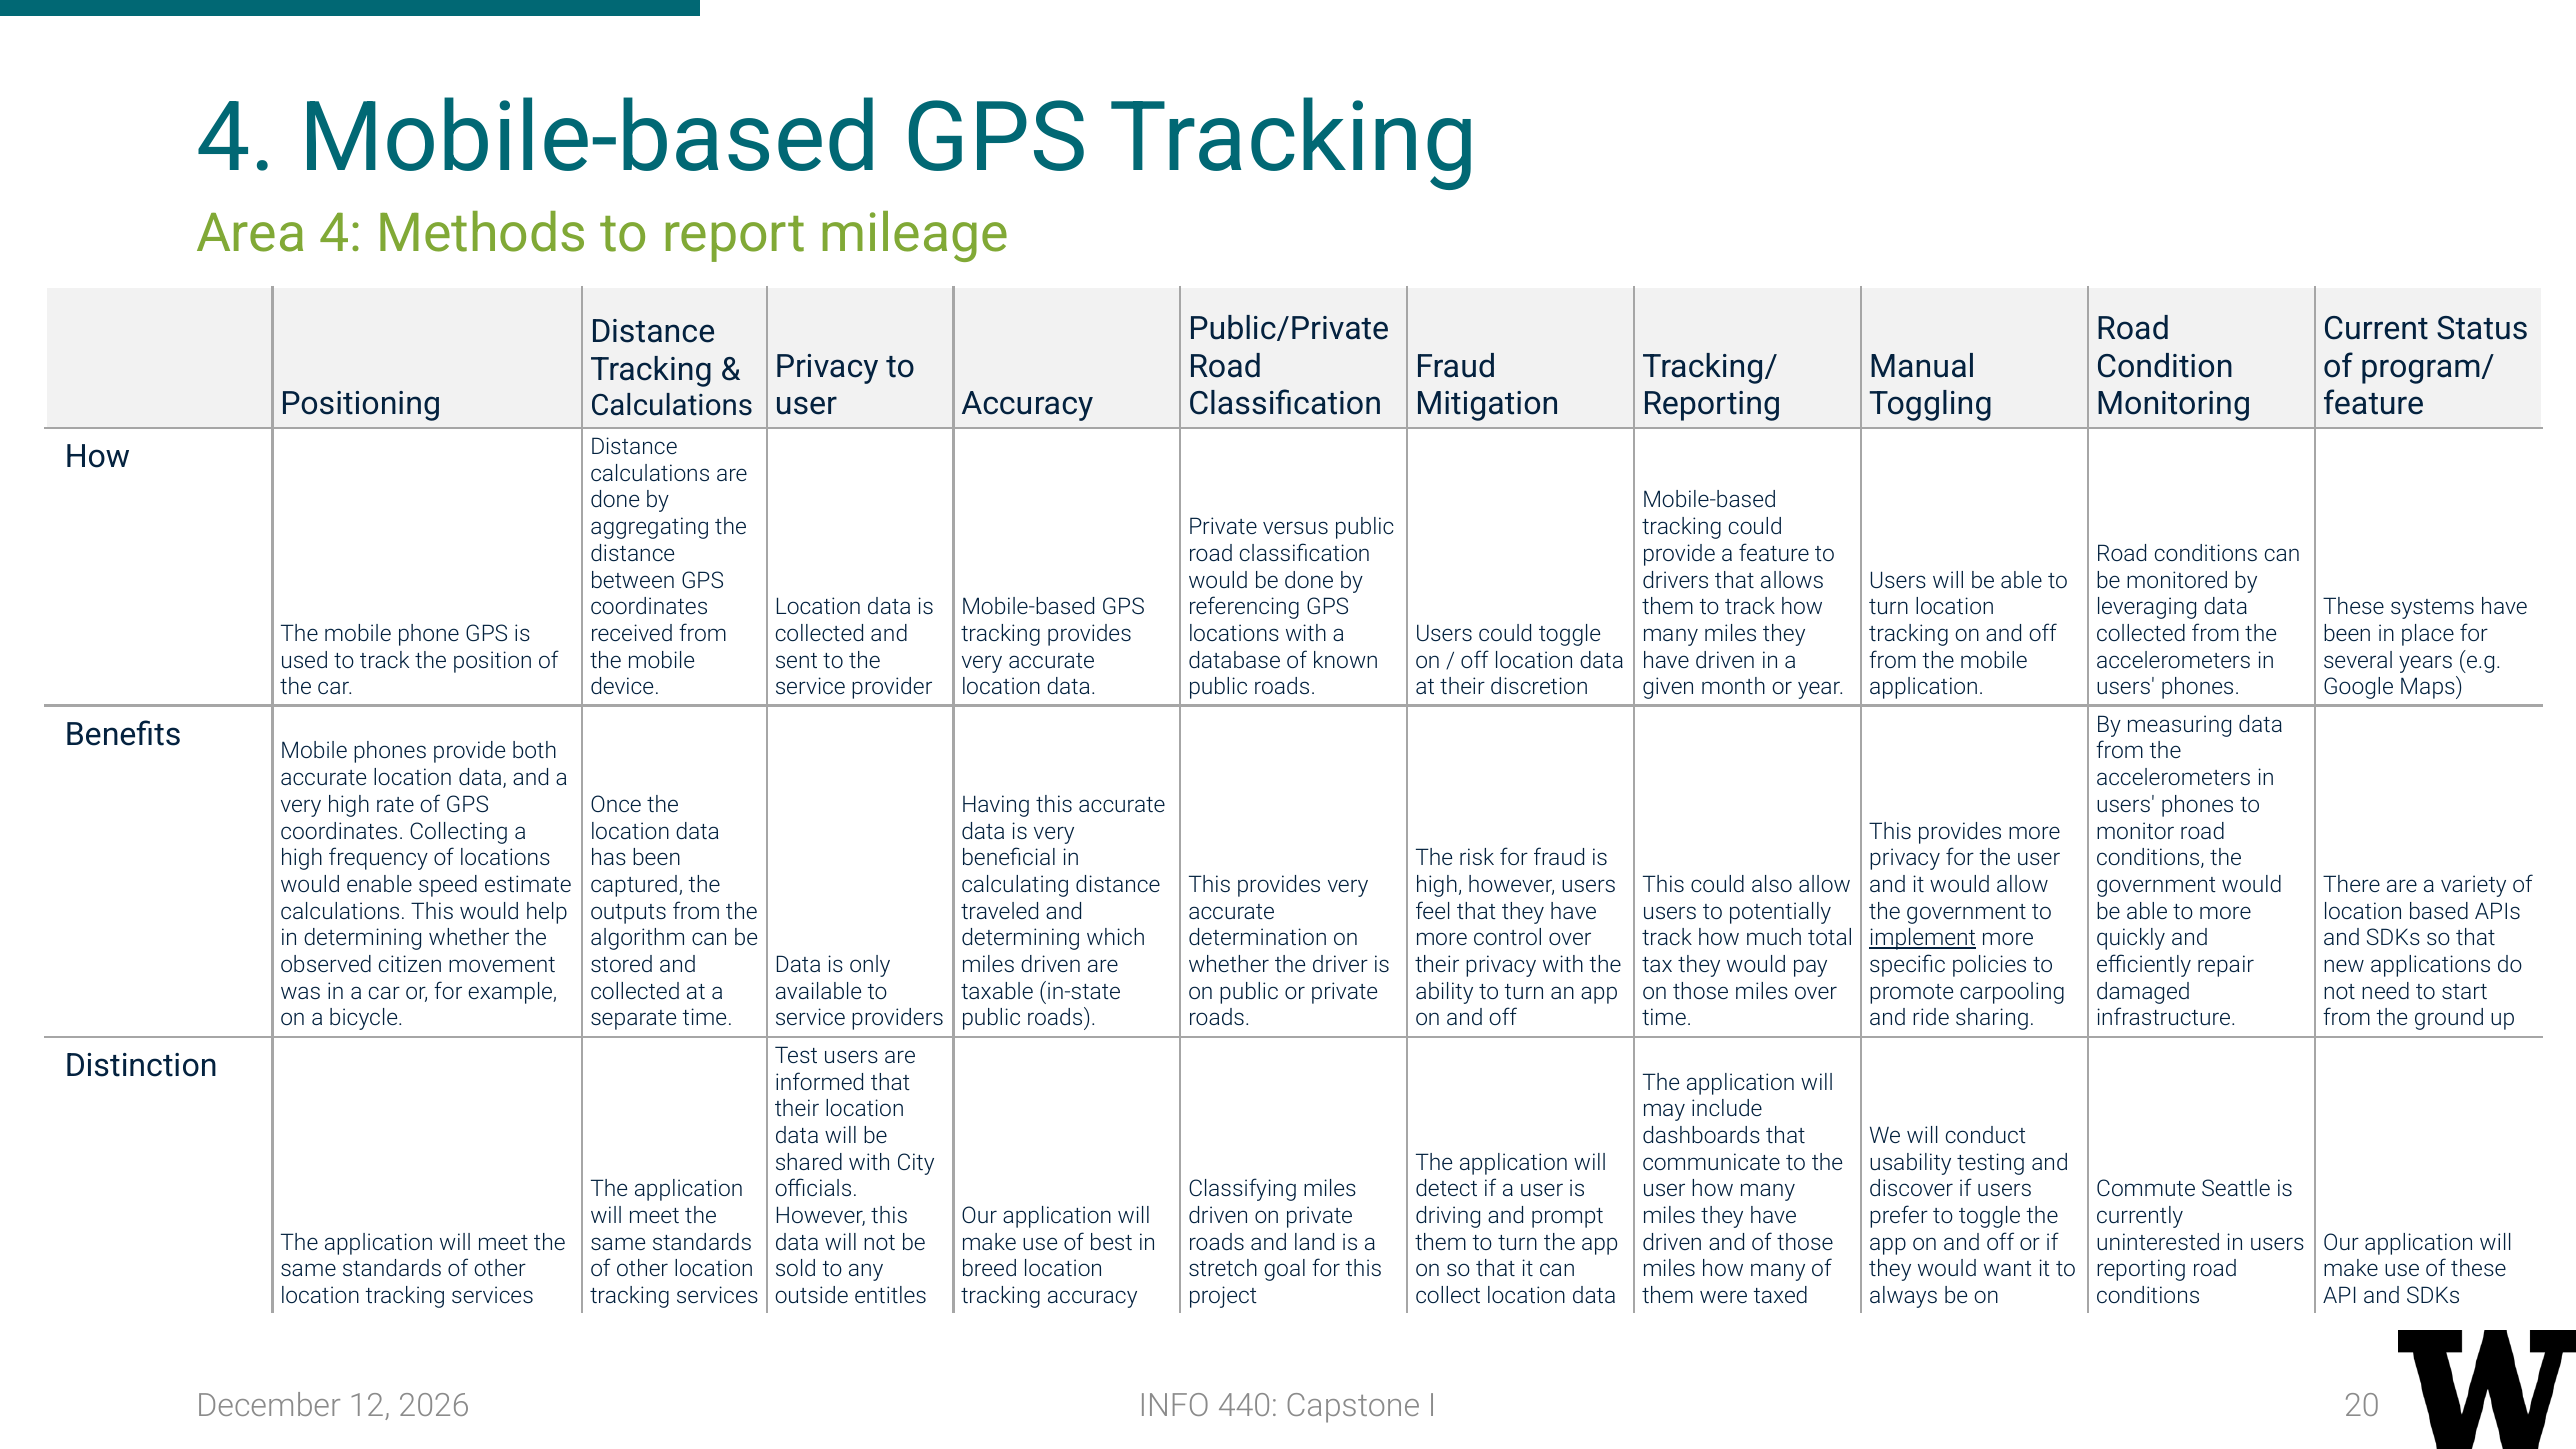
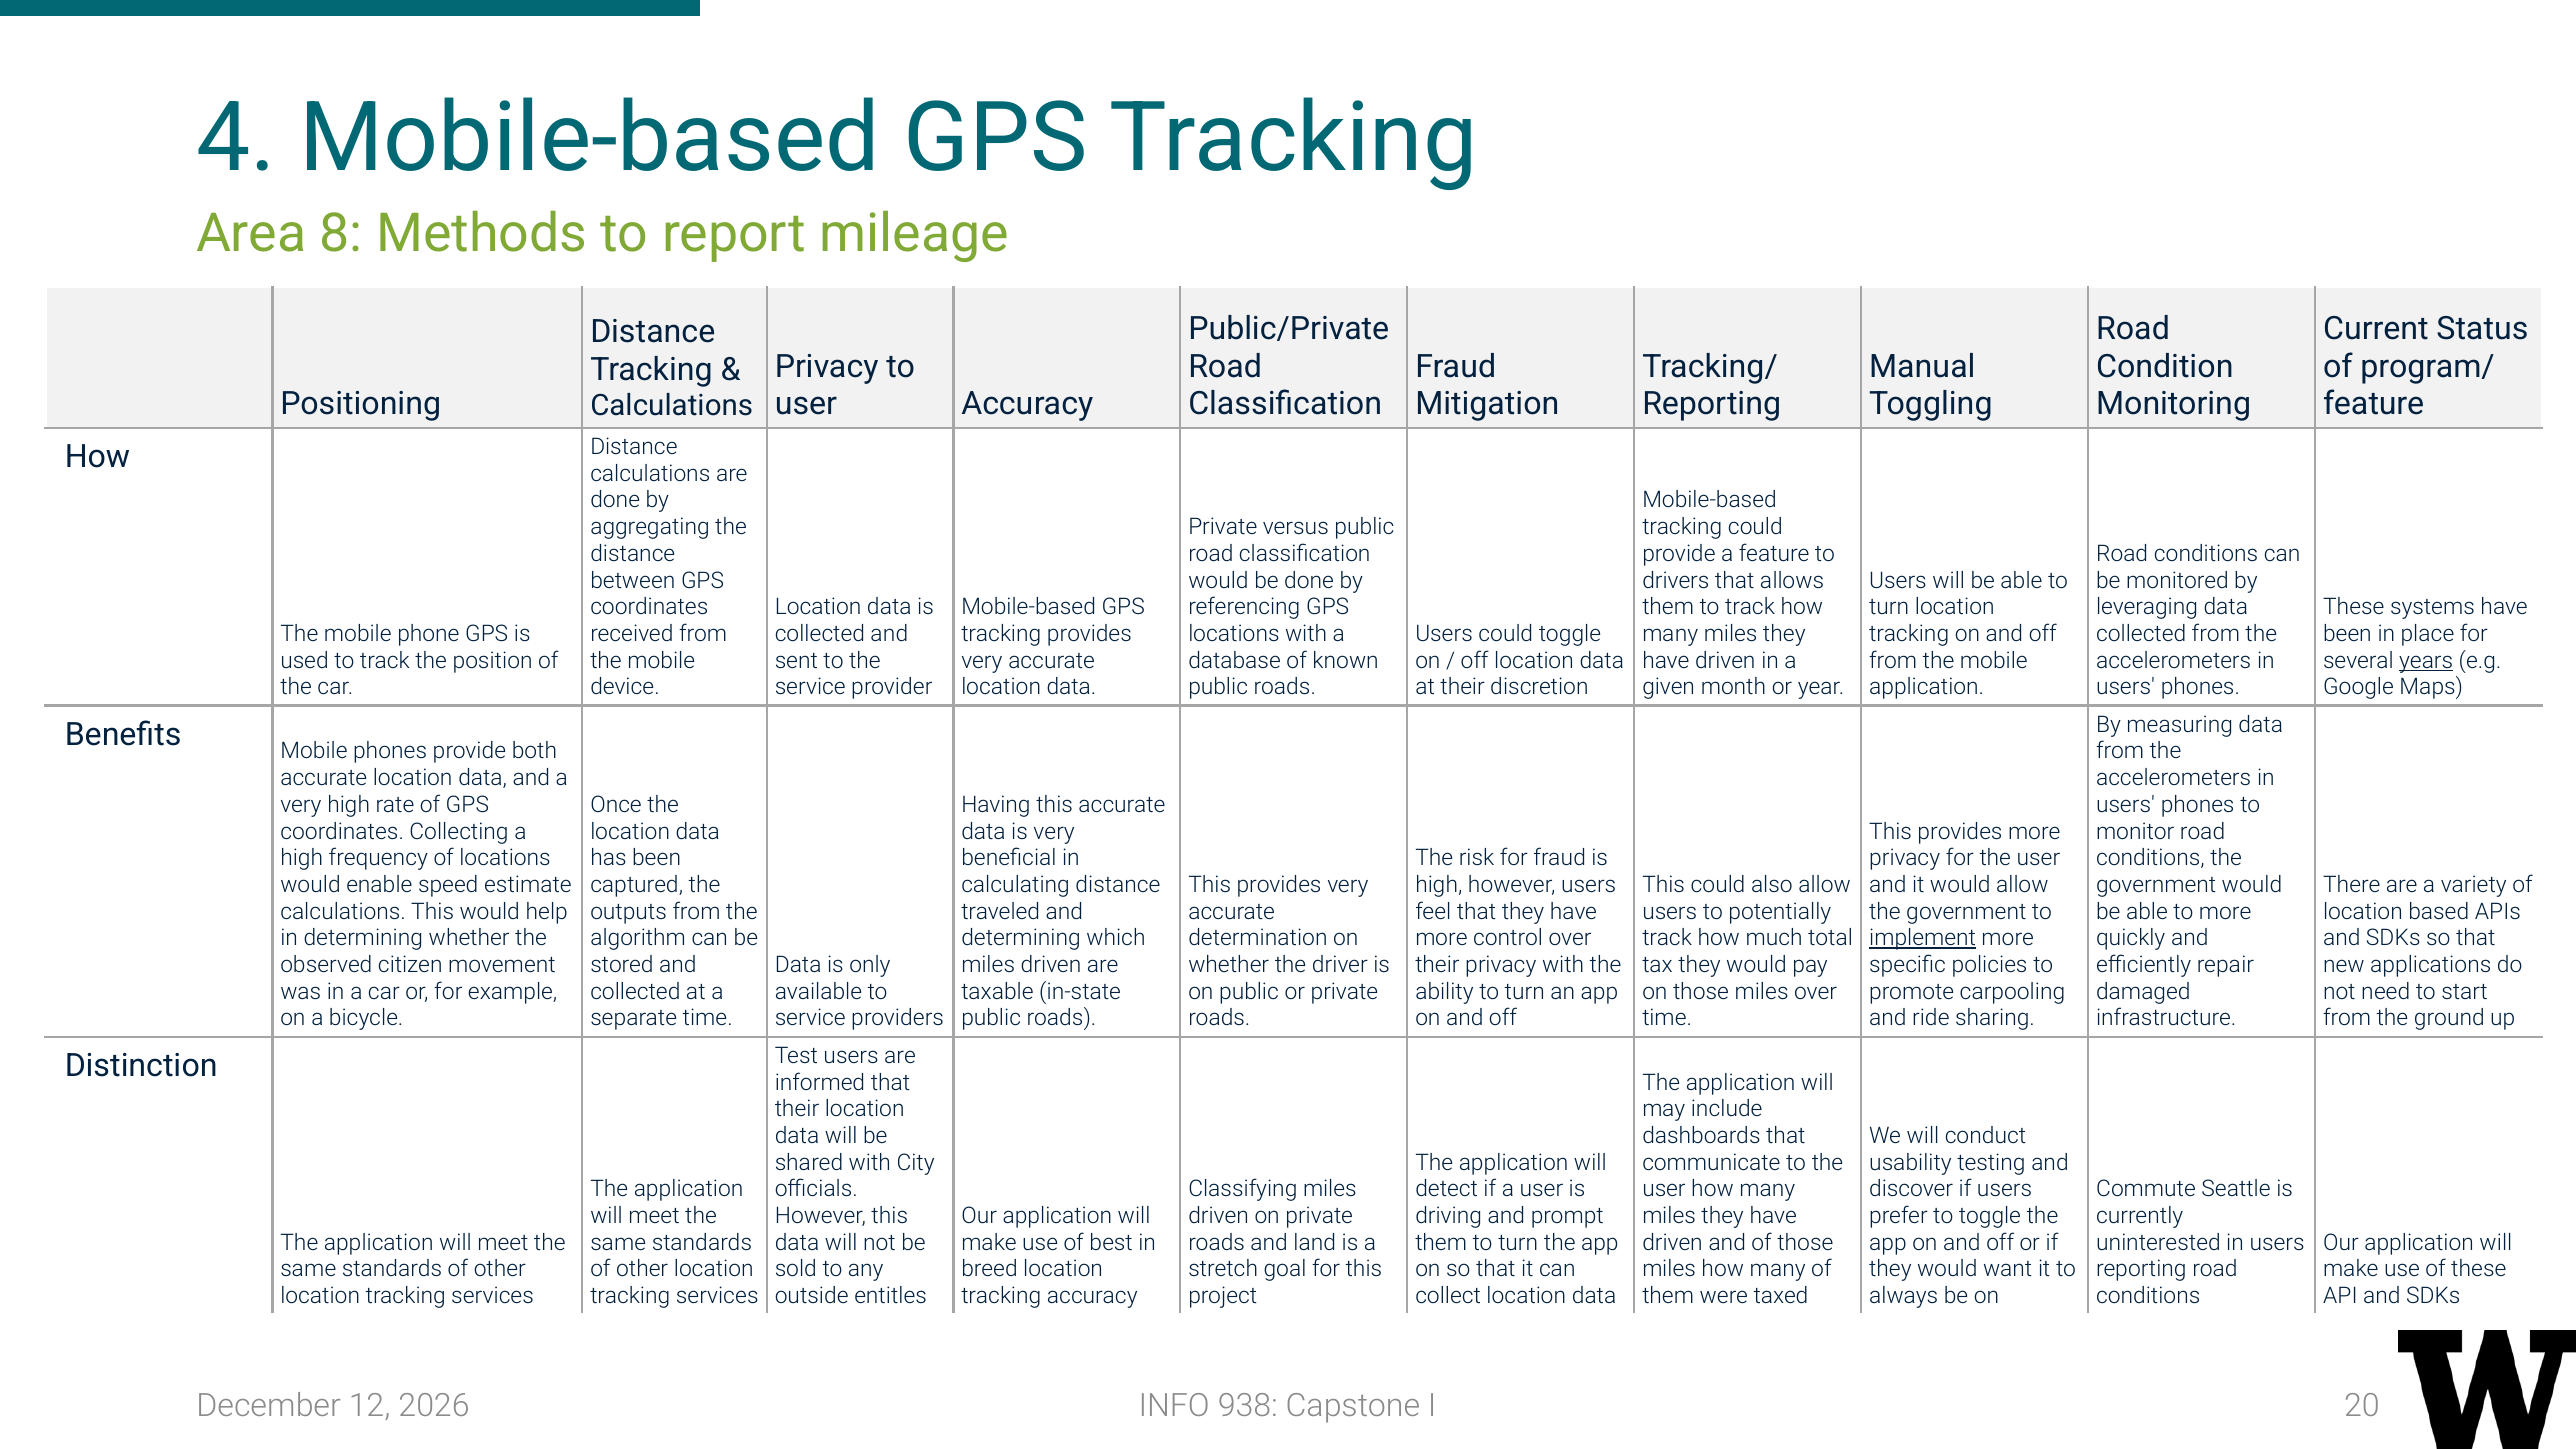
Area 4: 4 -> 8 (341, 234)
years underline: none -> present (2426, 661)
440: 440 -> 938 (1248, 1406)
